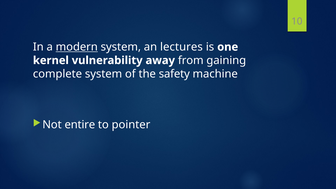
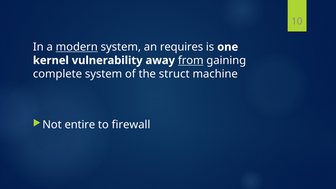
lectures: lectures -> requires (182, 47)
from underline: none -> present (191, 60)
safety: safety -> struct (174, 74)
pointer: pointer -> firewall (131, 125)
